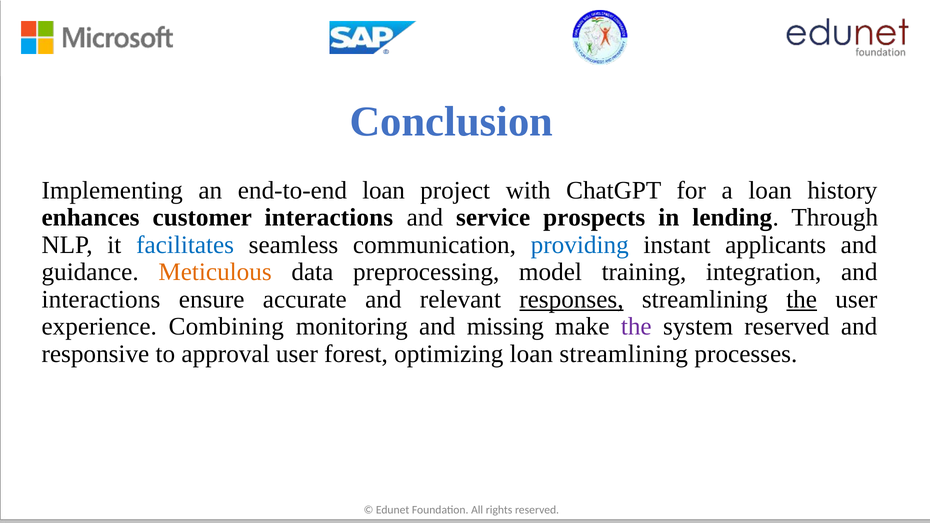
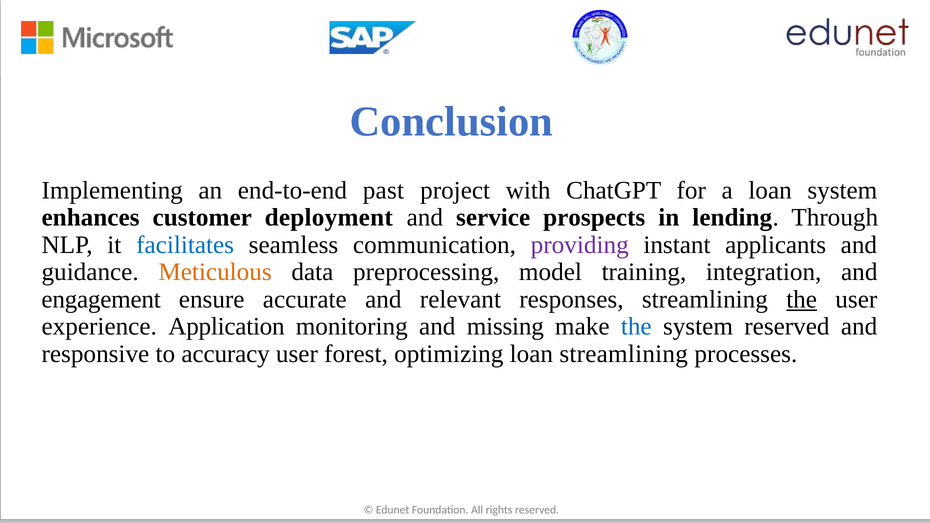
end-to-end loan: loan -> past (383, 190)
loan history: history -> system (842, 190)
customer interactions: interactions -> deployment (329, 218)
providing colour: blue -> purple (580, 245)
interactions: interactions -> engagement (101, 299)
responses underline: present -> none (571, 299)
Combining: Combining -> Application (226, 327)
the colour: purple -> blue (636, 327)
approval: approval -> accuracy (226, 354)
